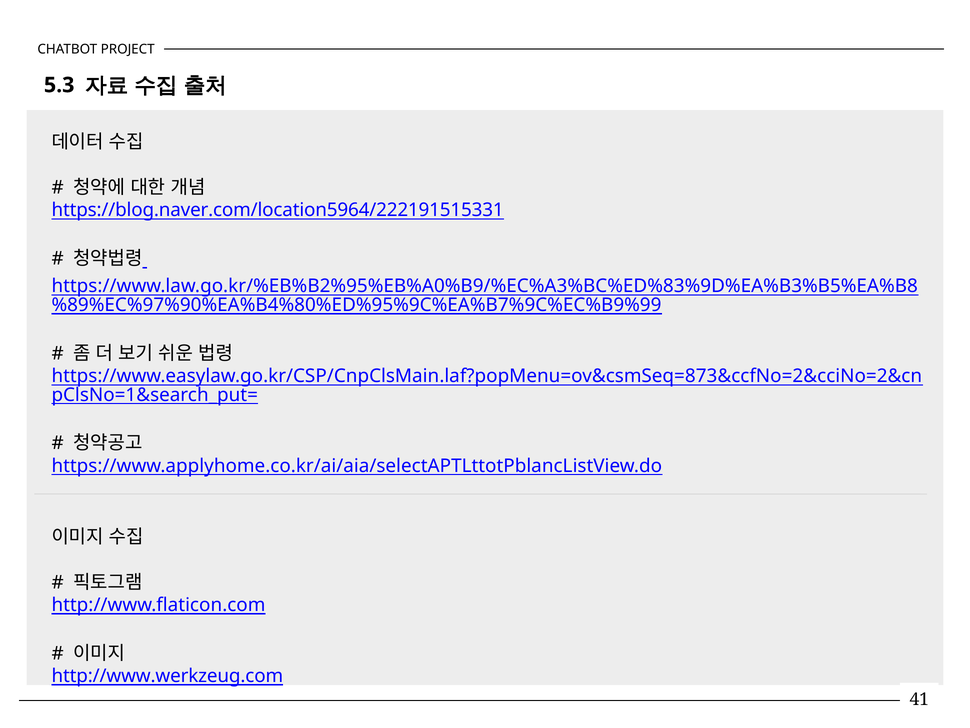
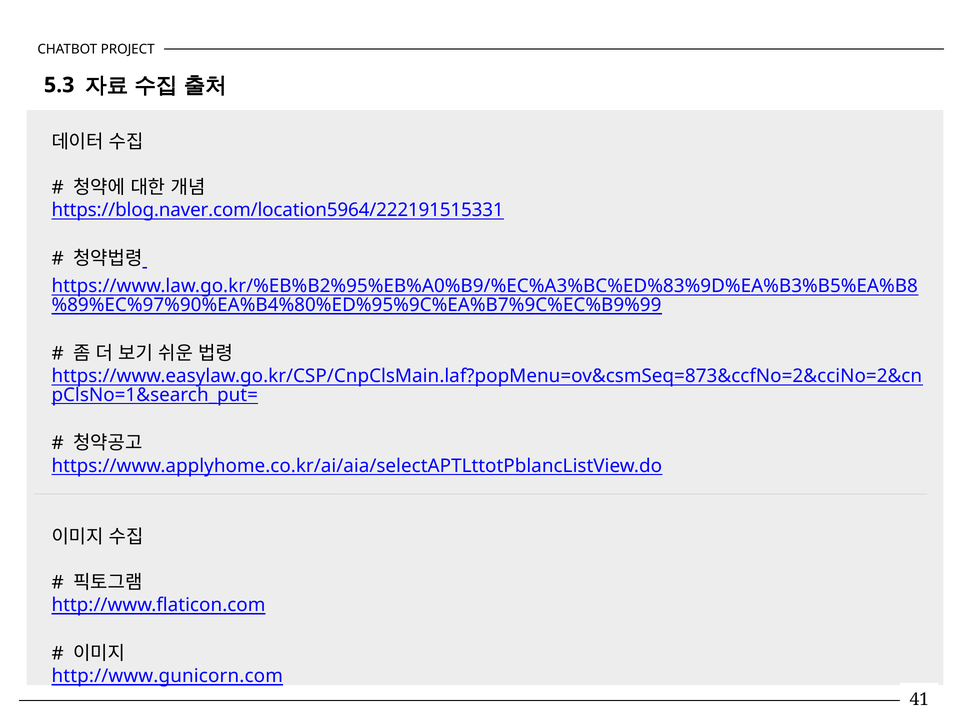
http://www.werkzeug.com: http://www.werkzeug.com -> http://www.gunicorn.com (167, 676)
